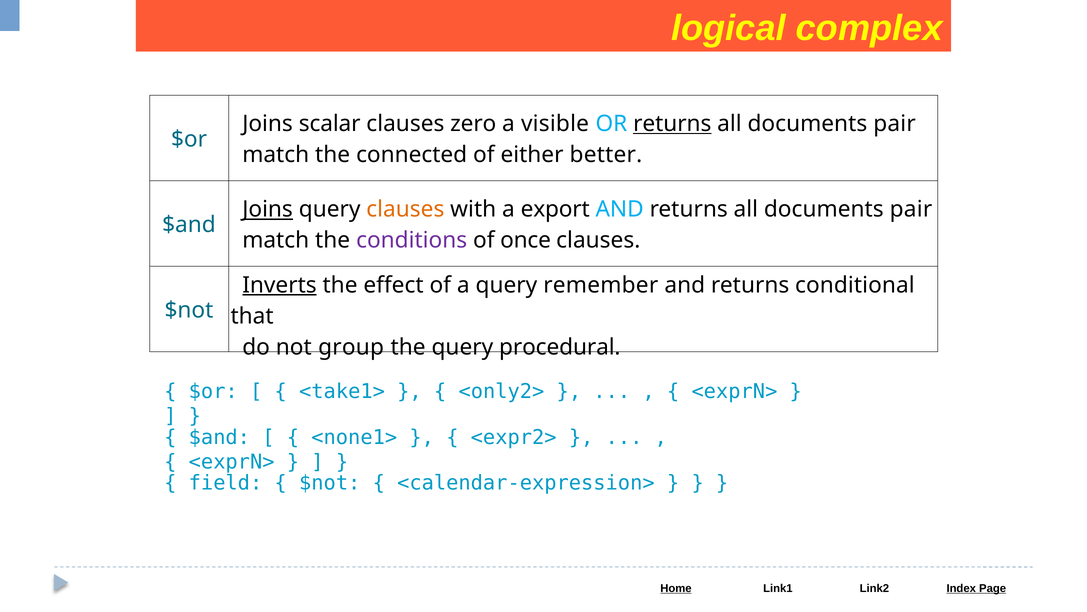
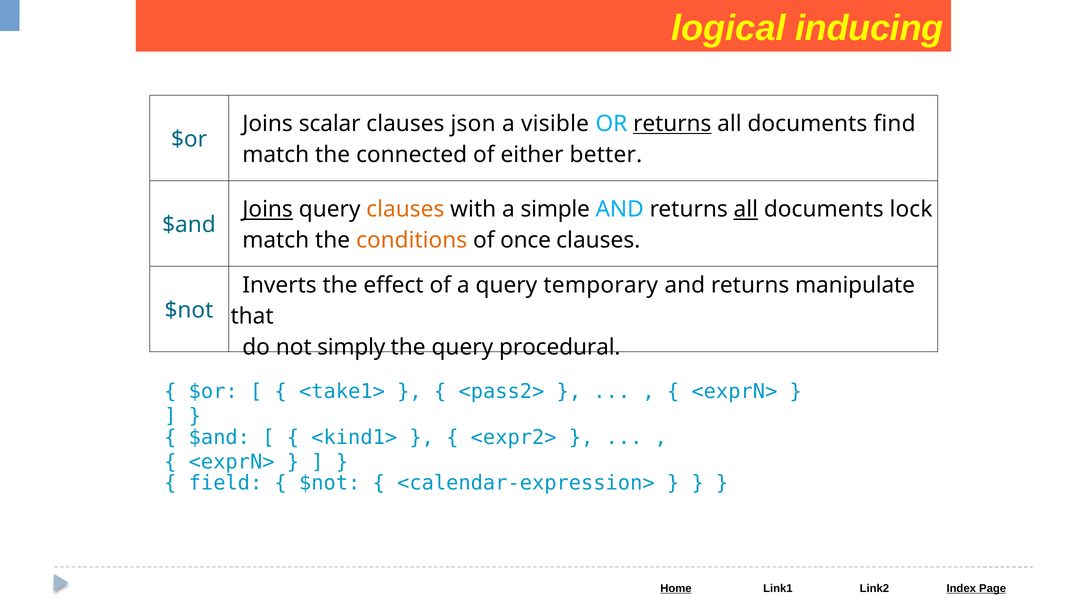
complex: complex -> inducing (869, 28)
zero: zero -> json (473, 124)
pair: pair -> find (895, 124)
export: export -> simple (555, 209)
all underline: none -> present (746, 209)
pair: pair -> lock (911, 209)
conditions colour: purple -> orange (412, 240)
Inverts underline: present -> none (279, 285)
remember: remember -> temporary (601, 285)
conditional: conditional -> manipulate (855, 285)
group: group -> simply (351, 347)
<only2>: <only2> -> <pass2> (501, 391)
<none1>: <none1> -> <kind1> (354, 437)
